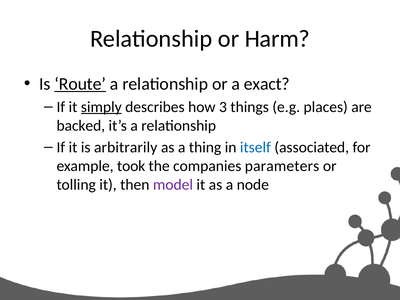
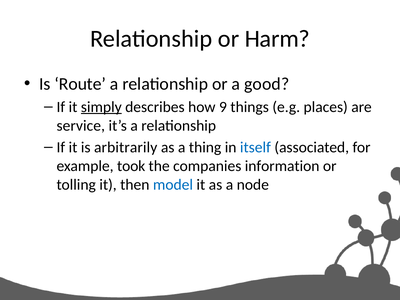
Route underline: present -> none (80, 84)
exact: exact -> good (267, 84)
3: 3 -> 9 (223, 107)
backed: backed -> service (81, 126)
parameters: parameters -> information (282, 166)
model colour: purple -> blue (173, 185)
